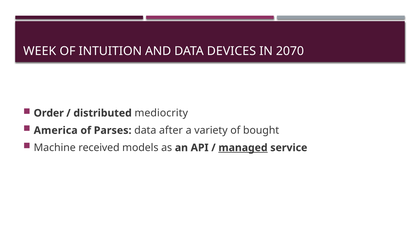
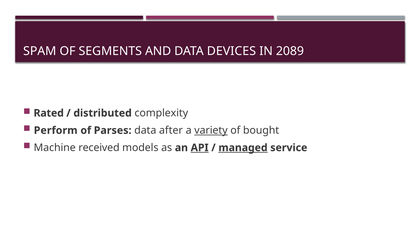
WEEK: WEEK -> SPAM (40, 51)
INTUITION: INTUITION -> SEGMENTS (110, 51)
2070: 2070 -> 2089 (290, 51)
Order: Order -> Rated (49, 113)
mediocrity: mediocrity -> complexity (161, 113)
America: America -> Perform (56, 131)
variety underline: none -> present (211, 131)
API underline: none -> present (200, 148)
